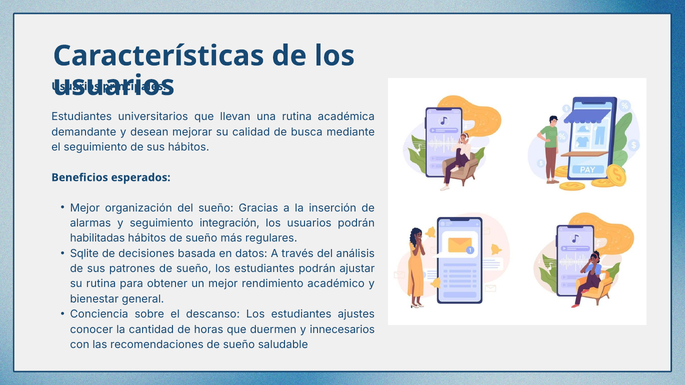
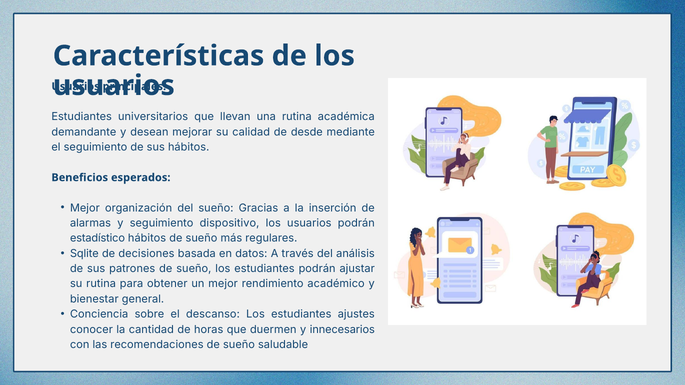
busca: busca -> desde (307, 132)
integración: integración -> dispositivo (229, 223)
habilitadas: habilitadas -> estadístico (97, 238)
